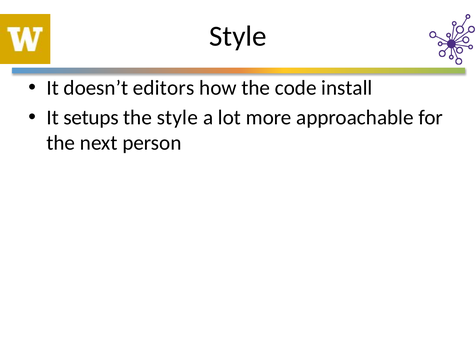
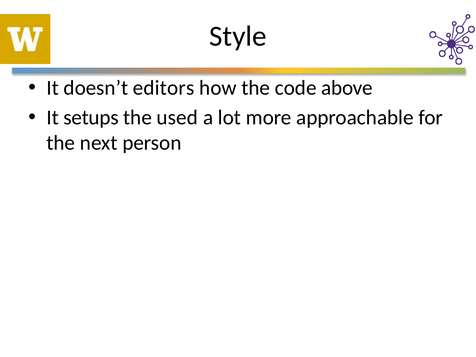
install: install -> above (347, 88)
the style: style -> used (177, 118)
